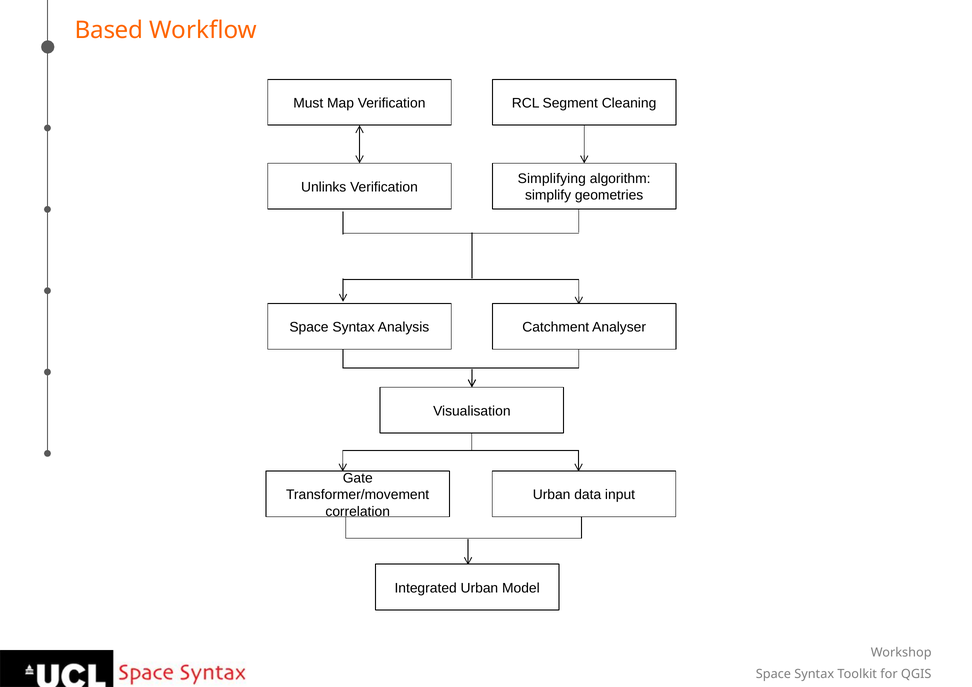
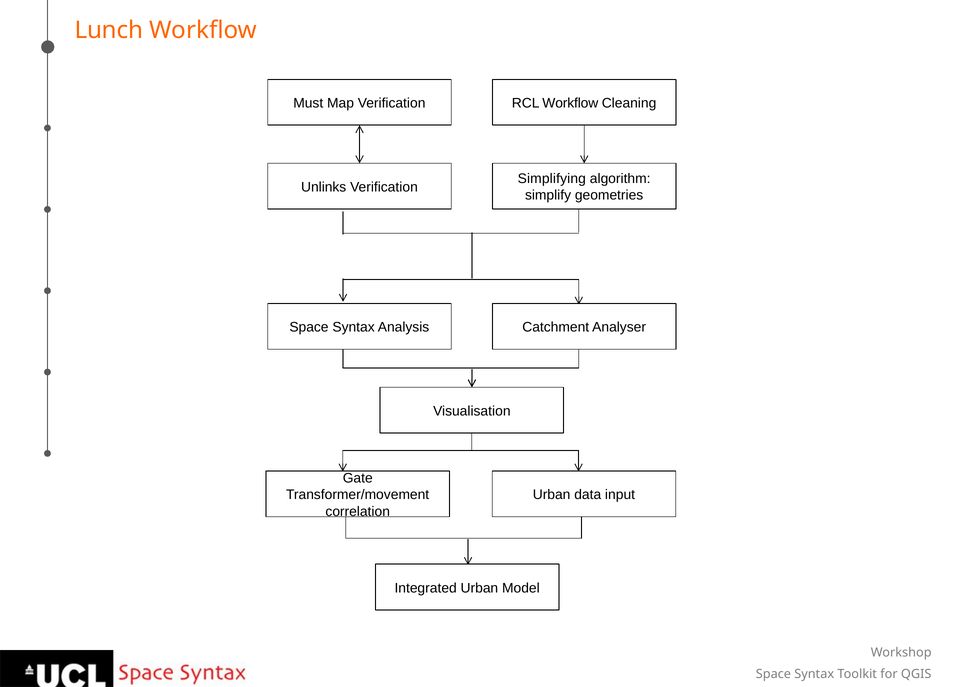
Based: Based -> Lunch (109, 30)
RCL Segment: Segment -> Workflow (570, 103)
